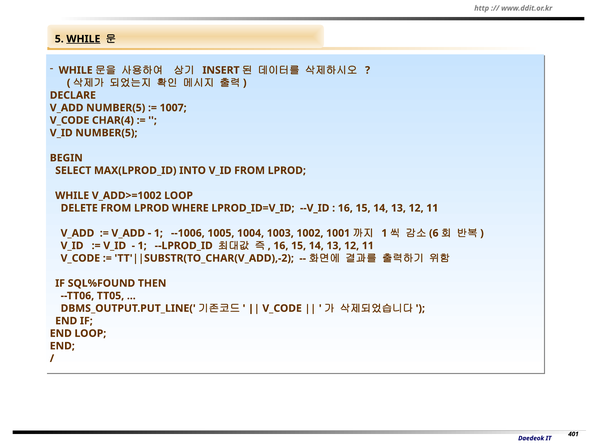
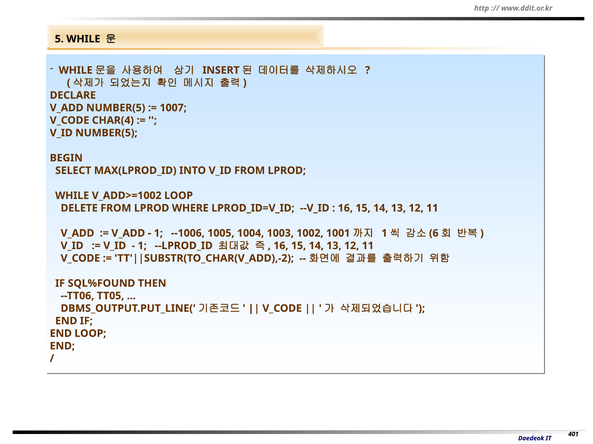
WHILE underline: present -> none (83, 39)
